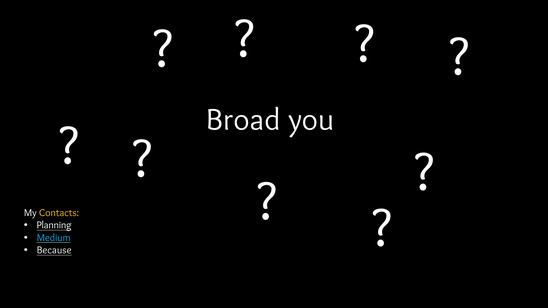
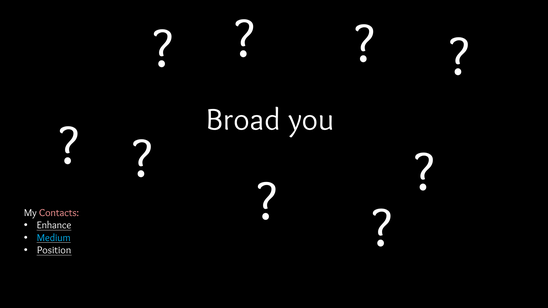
Contacts colour: yellow -> pink (59, 213)
Planning: Planning -> Enhance (54, 225)
Because: Because -> Position (54, 250)
